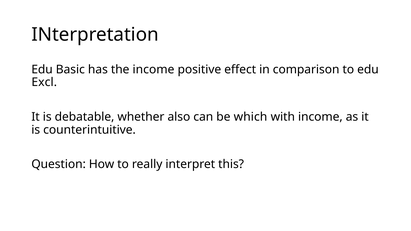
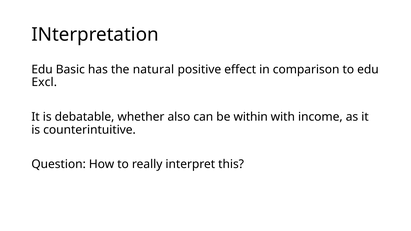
the income: income -> natural (153, 69)
which: which -> within (251, 117)
